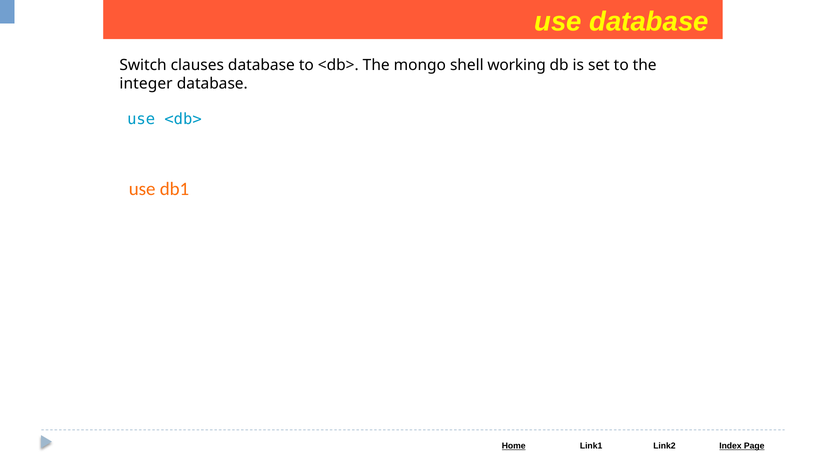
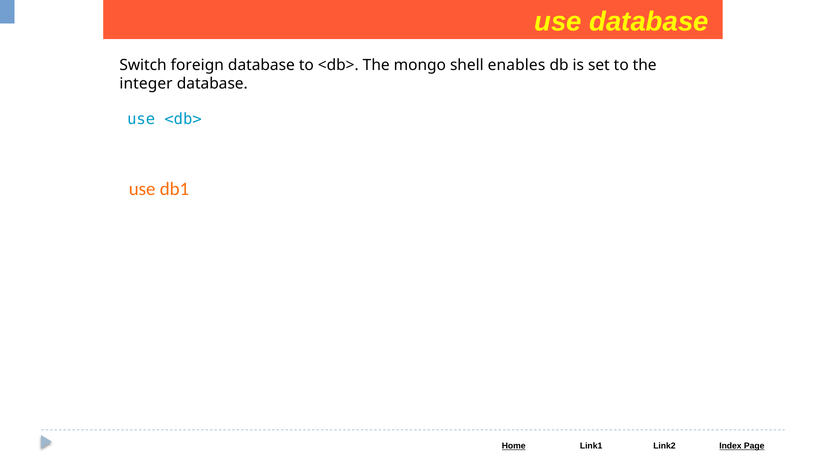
clauses: clauses -> foreign (197, 65)
working: working -> enables (517, 65)
